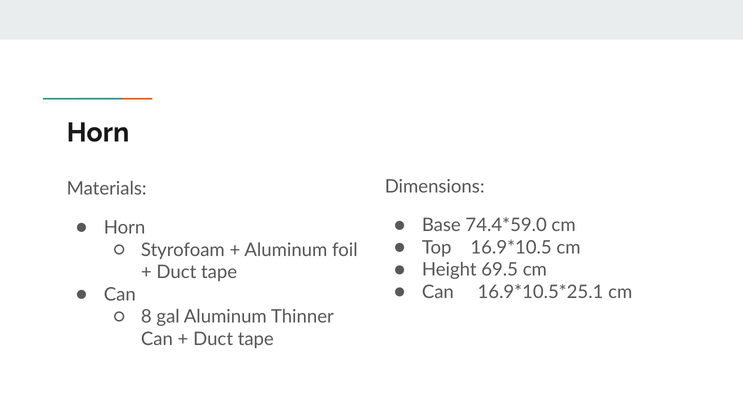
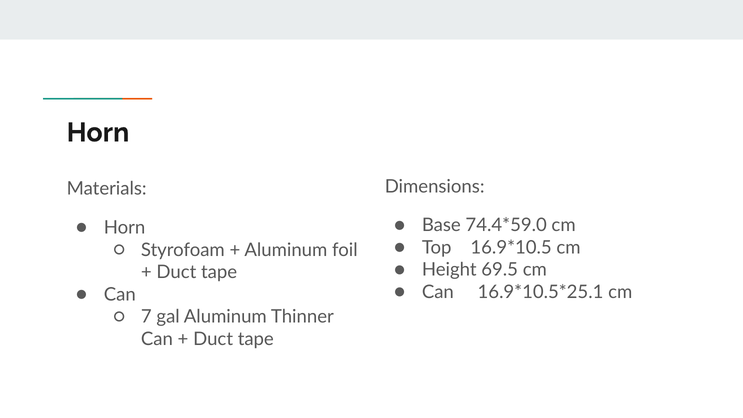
8: 8 -> 7 (146, 317)
